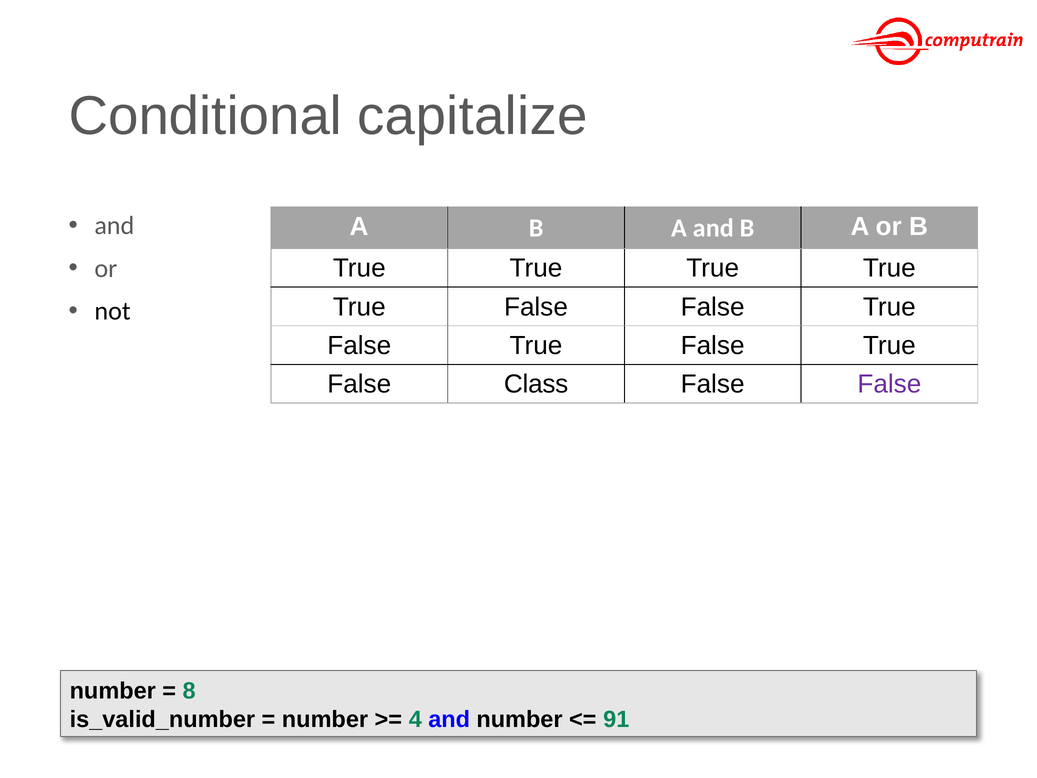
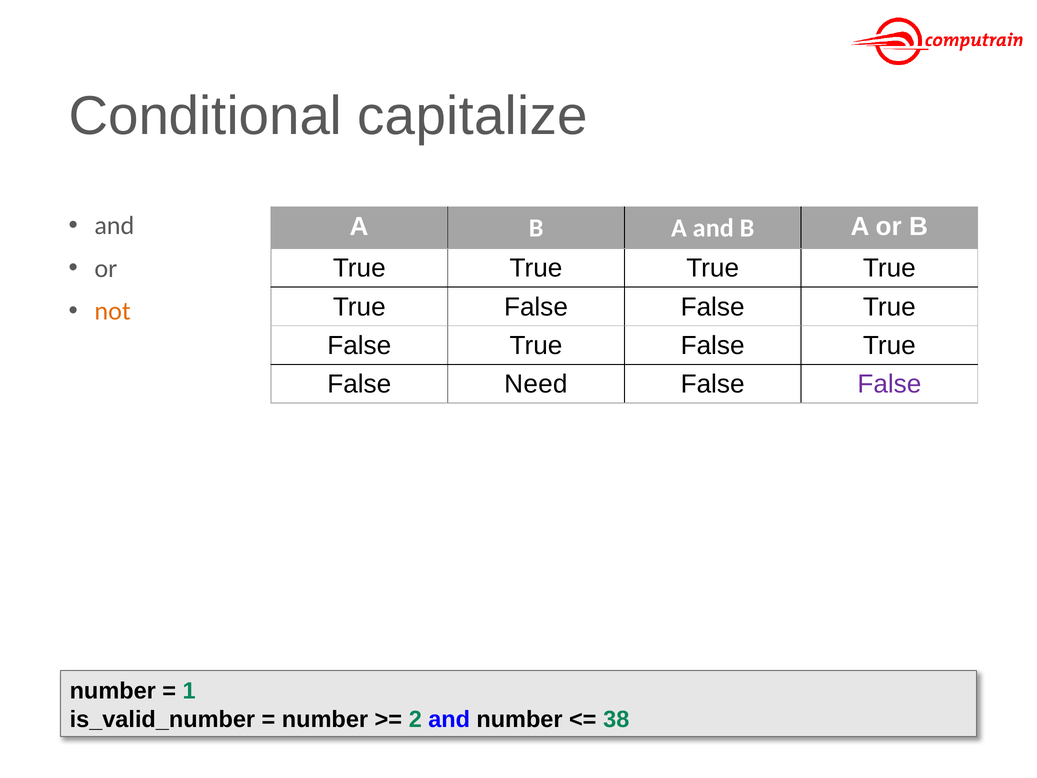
not colour: black -> orange (113, 311)
Class: Class -> Need (536, 384)
8: 8 -> 1 (189, 691)
4: 4 -> 2 (415, 719)
91: 91 -> 38 (616, 719)
